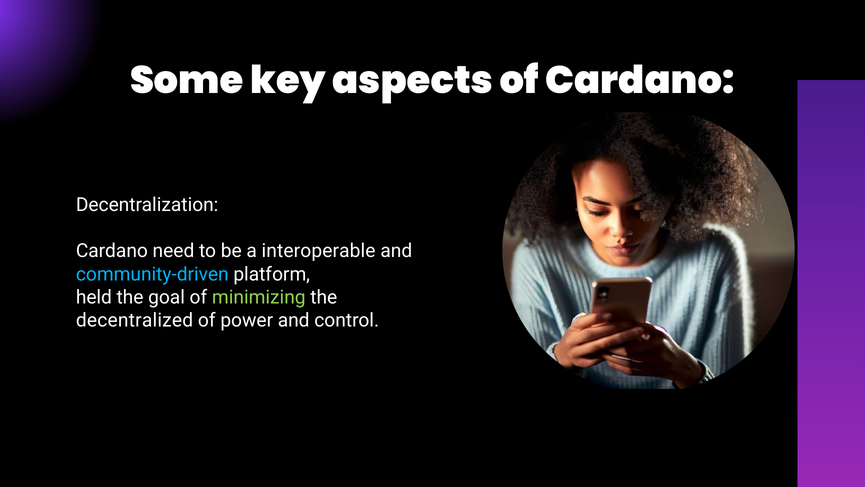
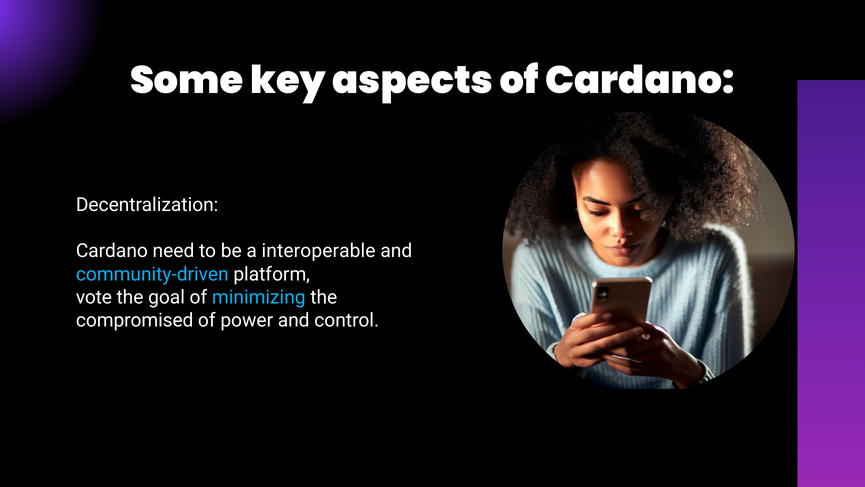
held: held -> vote (94, 297)
minimizing colour: light green -> light blue (259, 297)
decentralized: decentralized -> compromised (135, 320)
